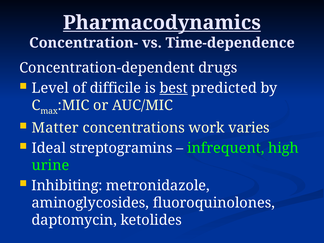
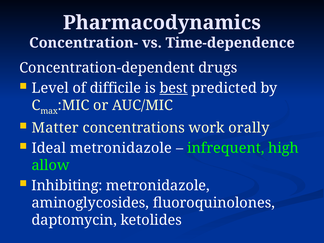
Pharmacodynamics underline: present -> none (162, 23)
varies: varies -> orally (249, 128)
Ideal streptogramins: streptogramins -> metronidazole (121, 148)
urine: urine -> allow (51, 165)
